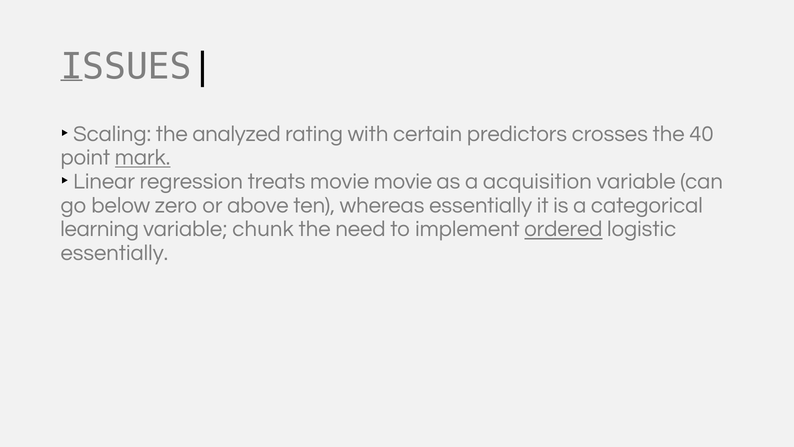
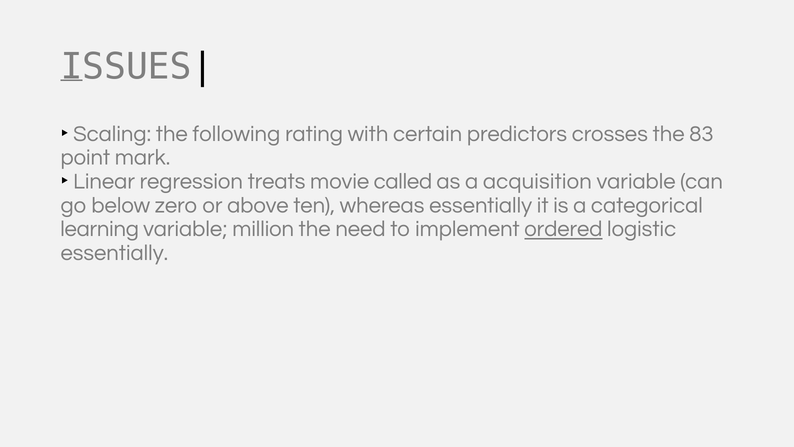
analyzed: analyzed -> following (236, 134)
40: 40 -> 83 (701, 134)
mark underline: present -> none (143, 157)
movie movie: movie -> called (403, 181)
chunk: chunk -> million (263, 229)
